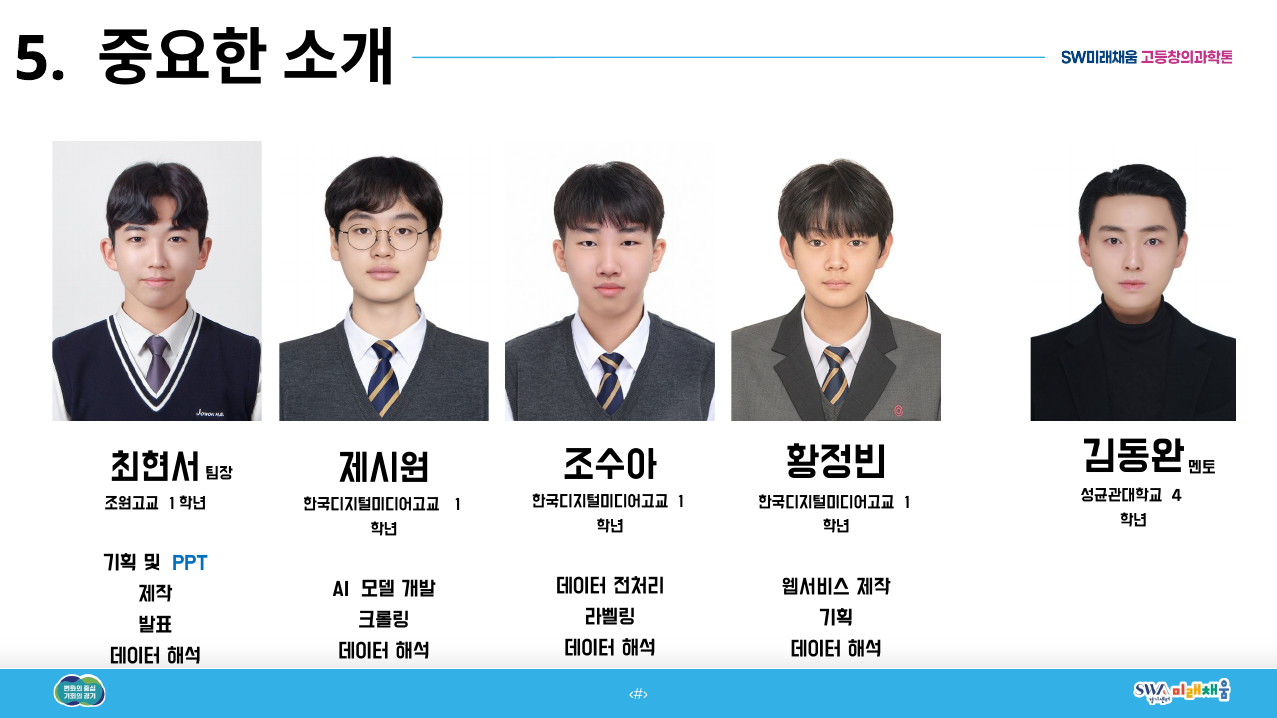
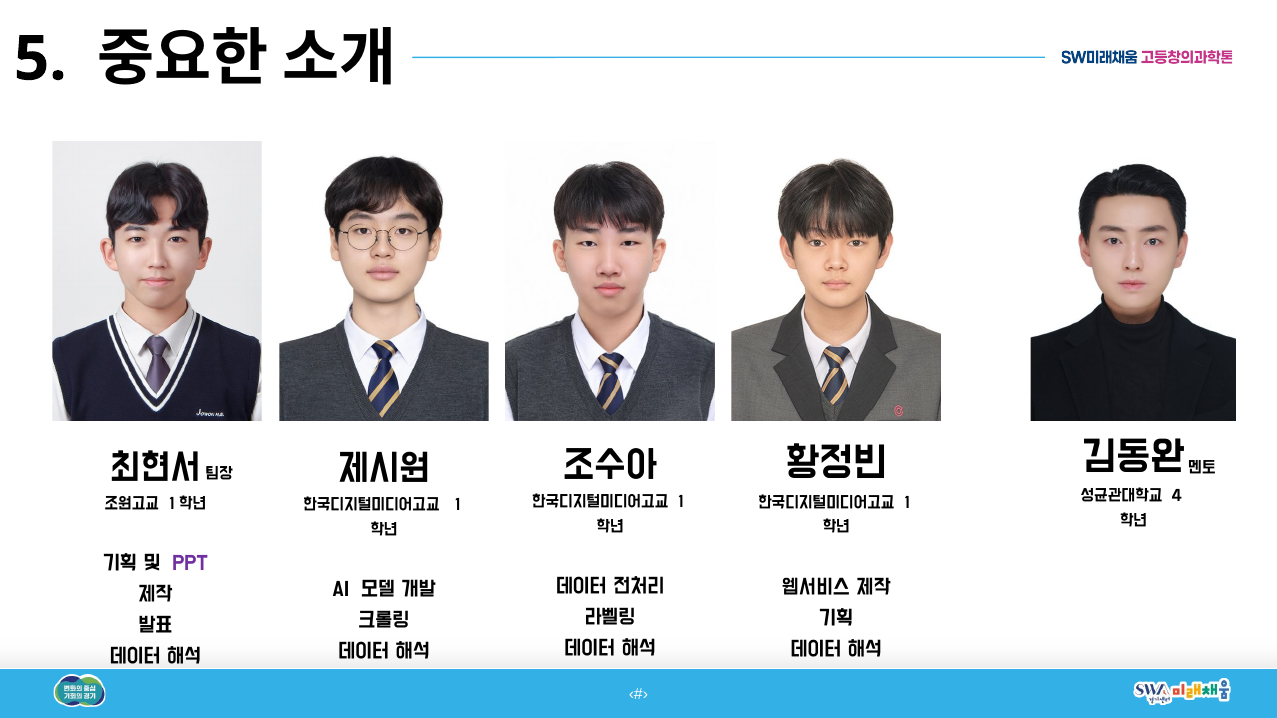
PPT colour: blue -> purple (190, 564)
